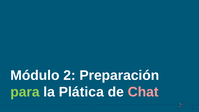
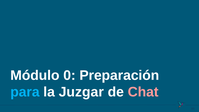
2: 2 -> 0 (69, 75)
para colour: light green -> light blue (25, 92)
Plática: Plática -> Juzgar (81, 92)
